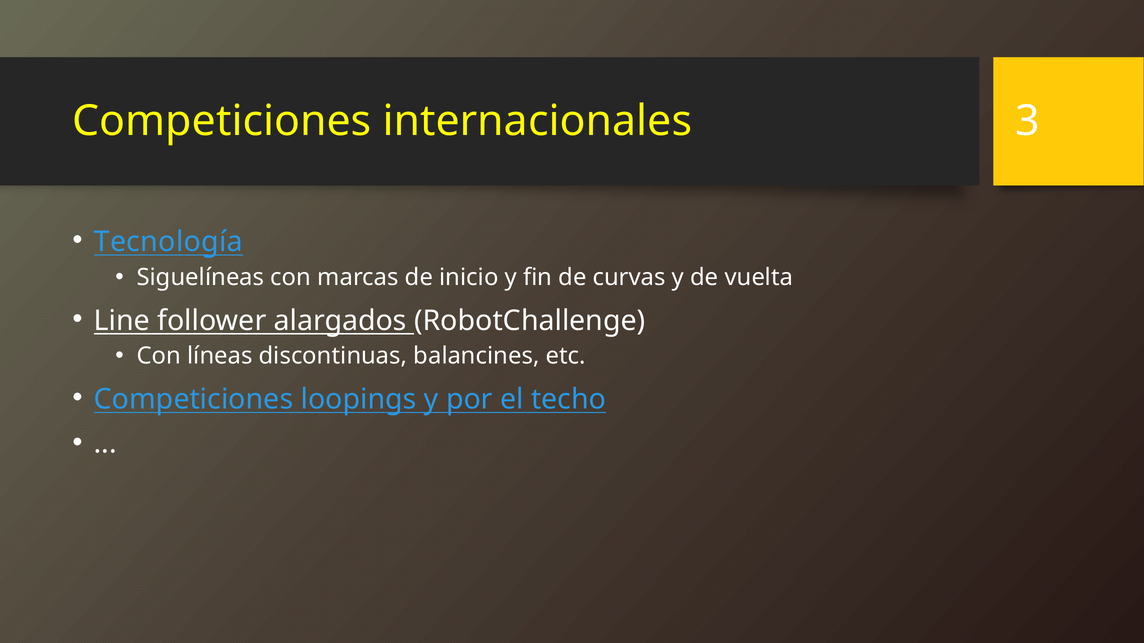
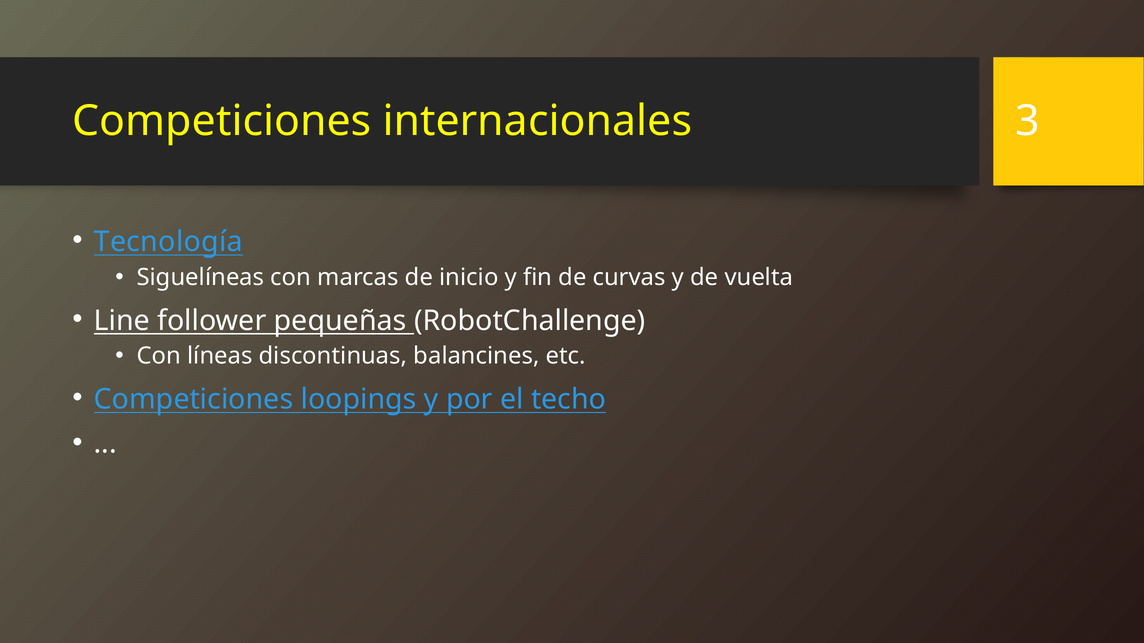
alargados: alargados -> pequeñas (340, 321)
